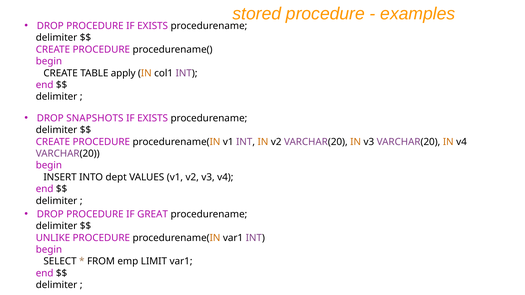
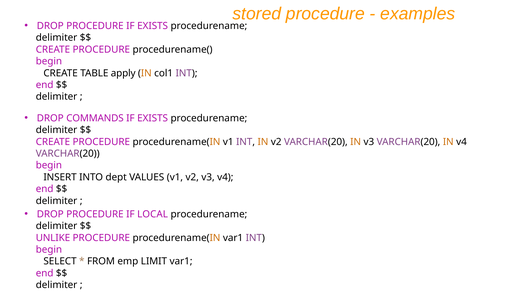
SNAPSHOTS: SNAPSHOTS -> COMMANDS (95, 118)
GREAT: GREAT -> LOCAL (153, 214)
